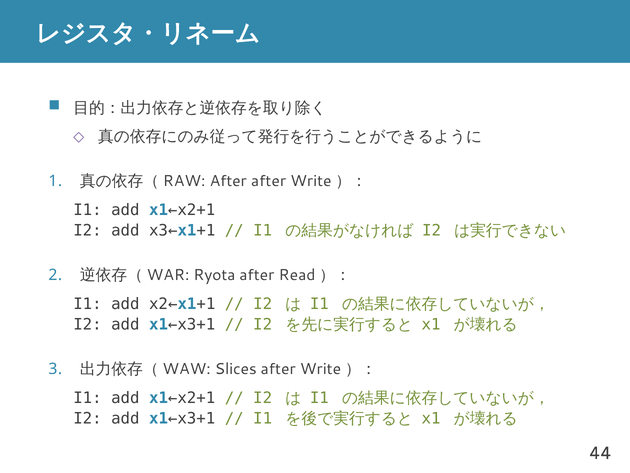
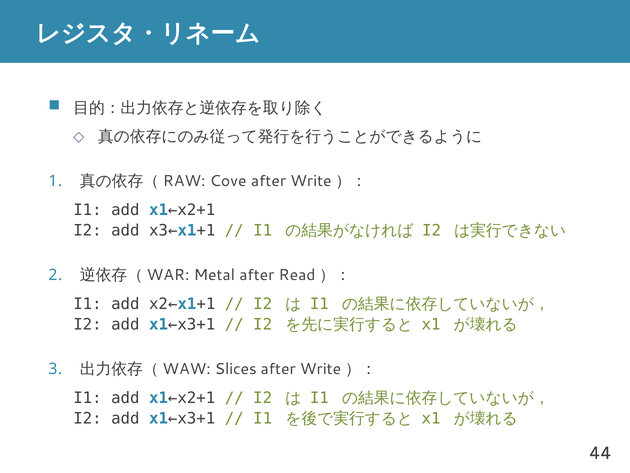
After: After -> Cove (228, 181)
Ryota: Ryota -> Metal (214, 275)
